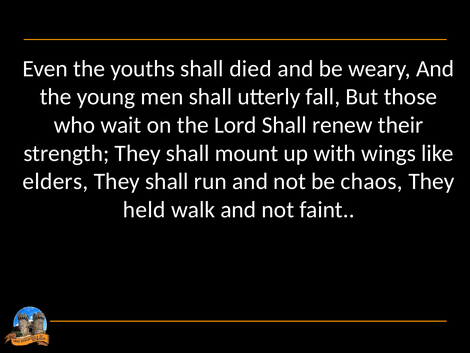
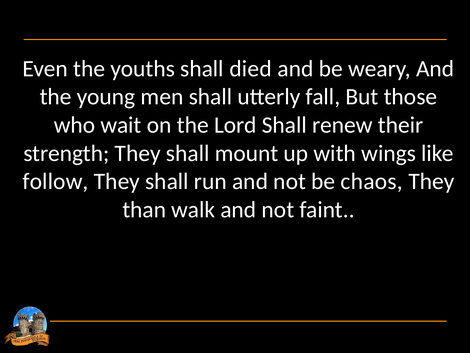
elders: elders -> follow (56, 181)
held: held -> than (144, 209)
